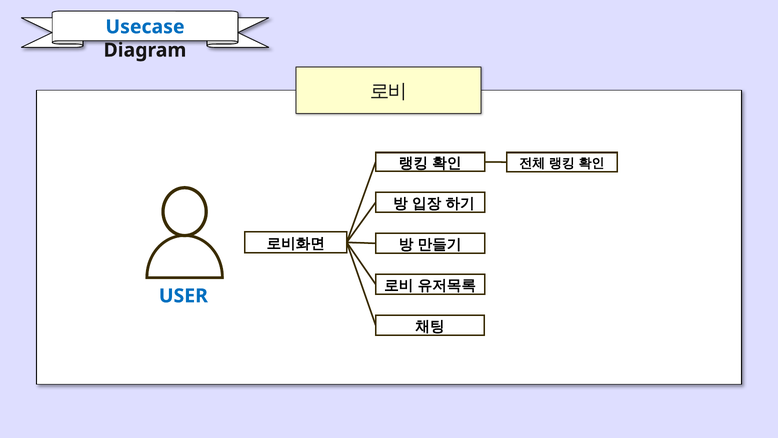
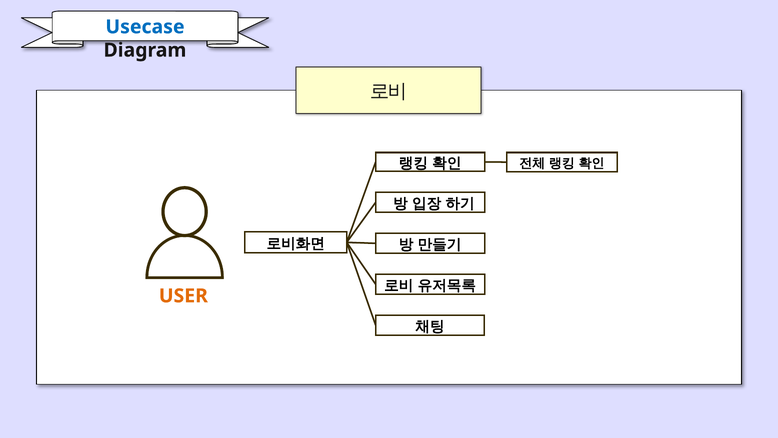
USER colour: blue -> orange (183, 296)
